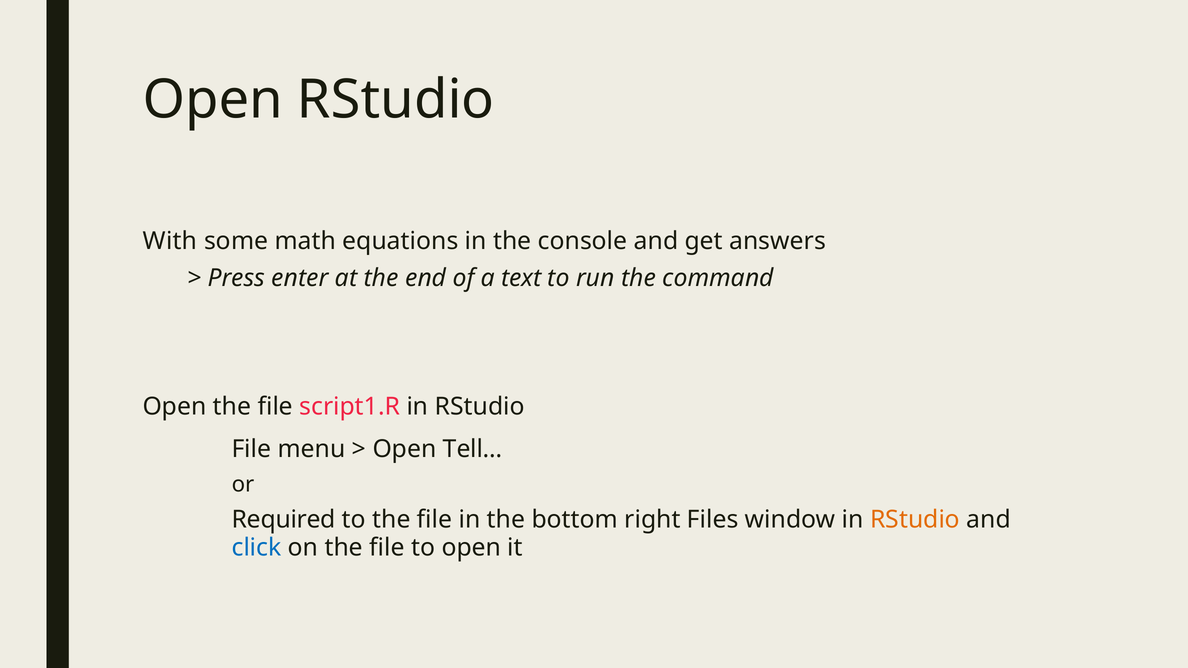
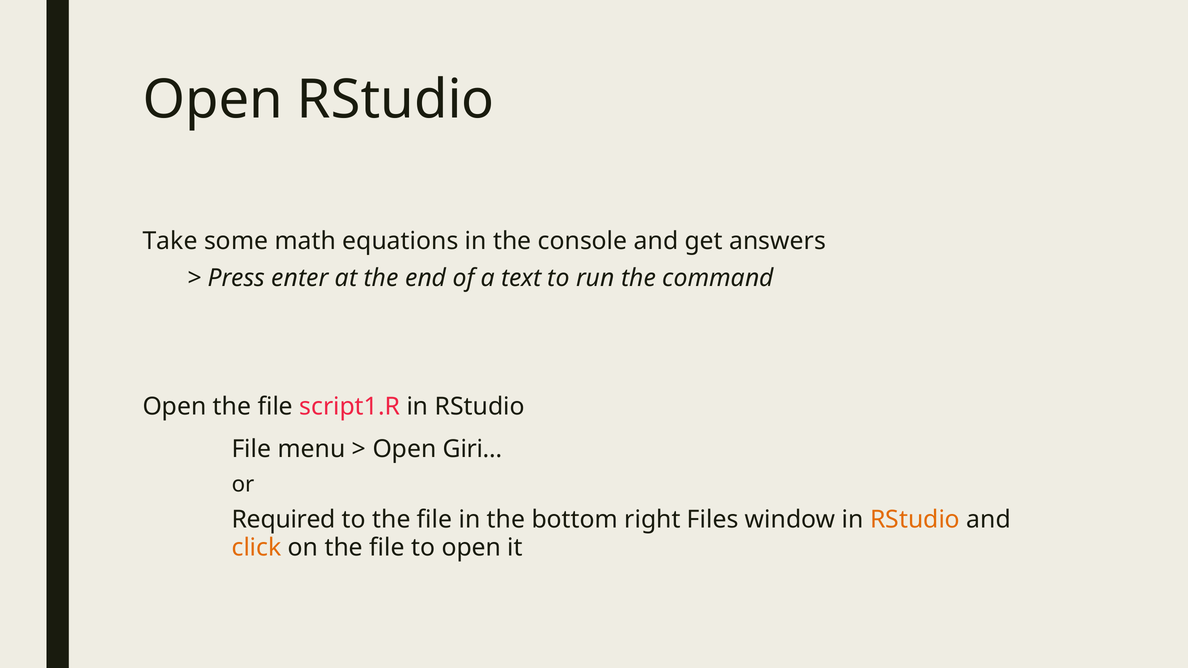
With: With -> Take (170, 241)
Tell…: Tell… -> Giri… (473, 449)
click colour: blue -> orange (257, 548)
